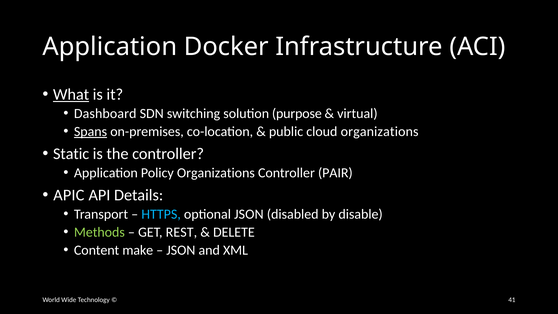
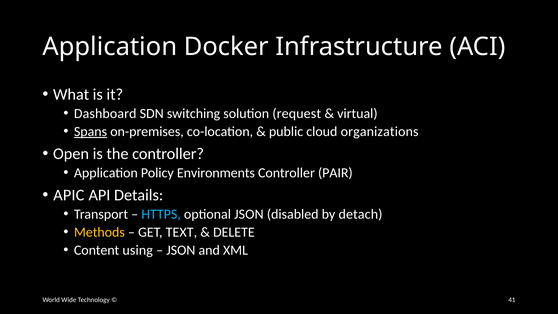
What underline: present -> none (71, 94)
purpose: purpose -> request (297, 114)
Static: Static -> Open (71, 154)
Policy Organizations: Organizations -> Environments (216, 173)
disable: disable -> detach (361, 214)
Methods colour: light green -> yellow (99, 232)
REST: REST -> TEXT (181, 232)
make: make -> using (138, 250)
